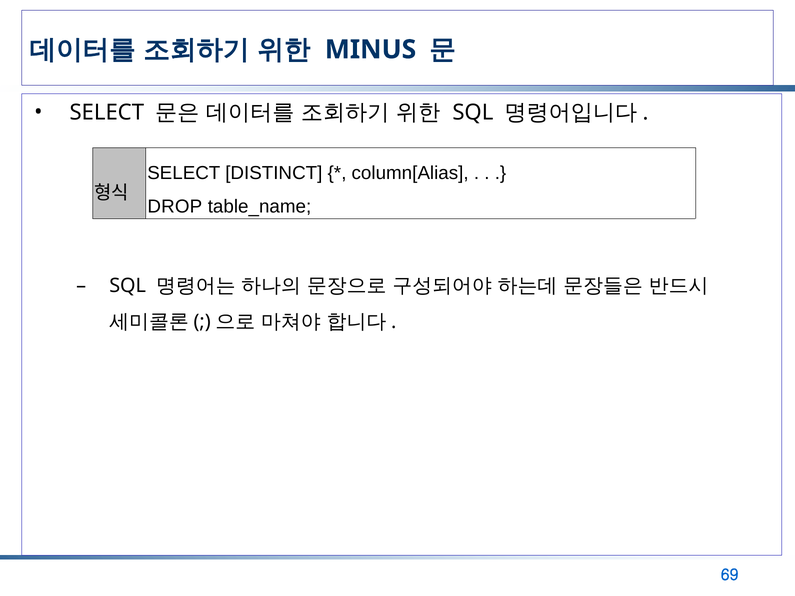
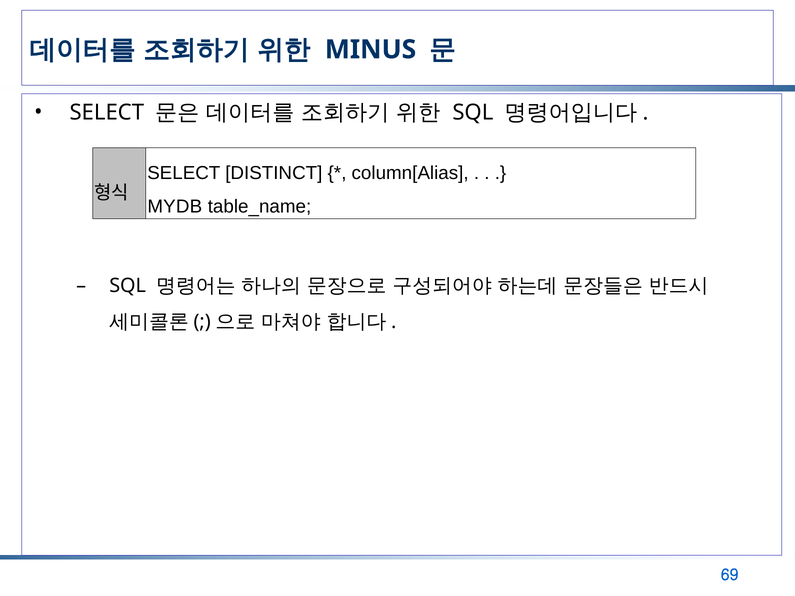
DROP: DROP -> MYDB (175, 207)
